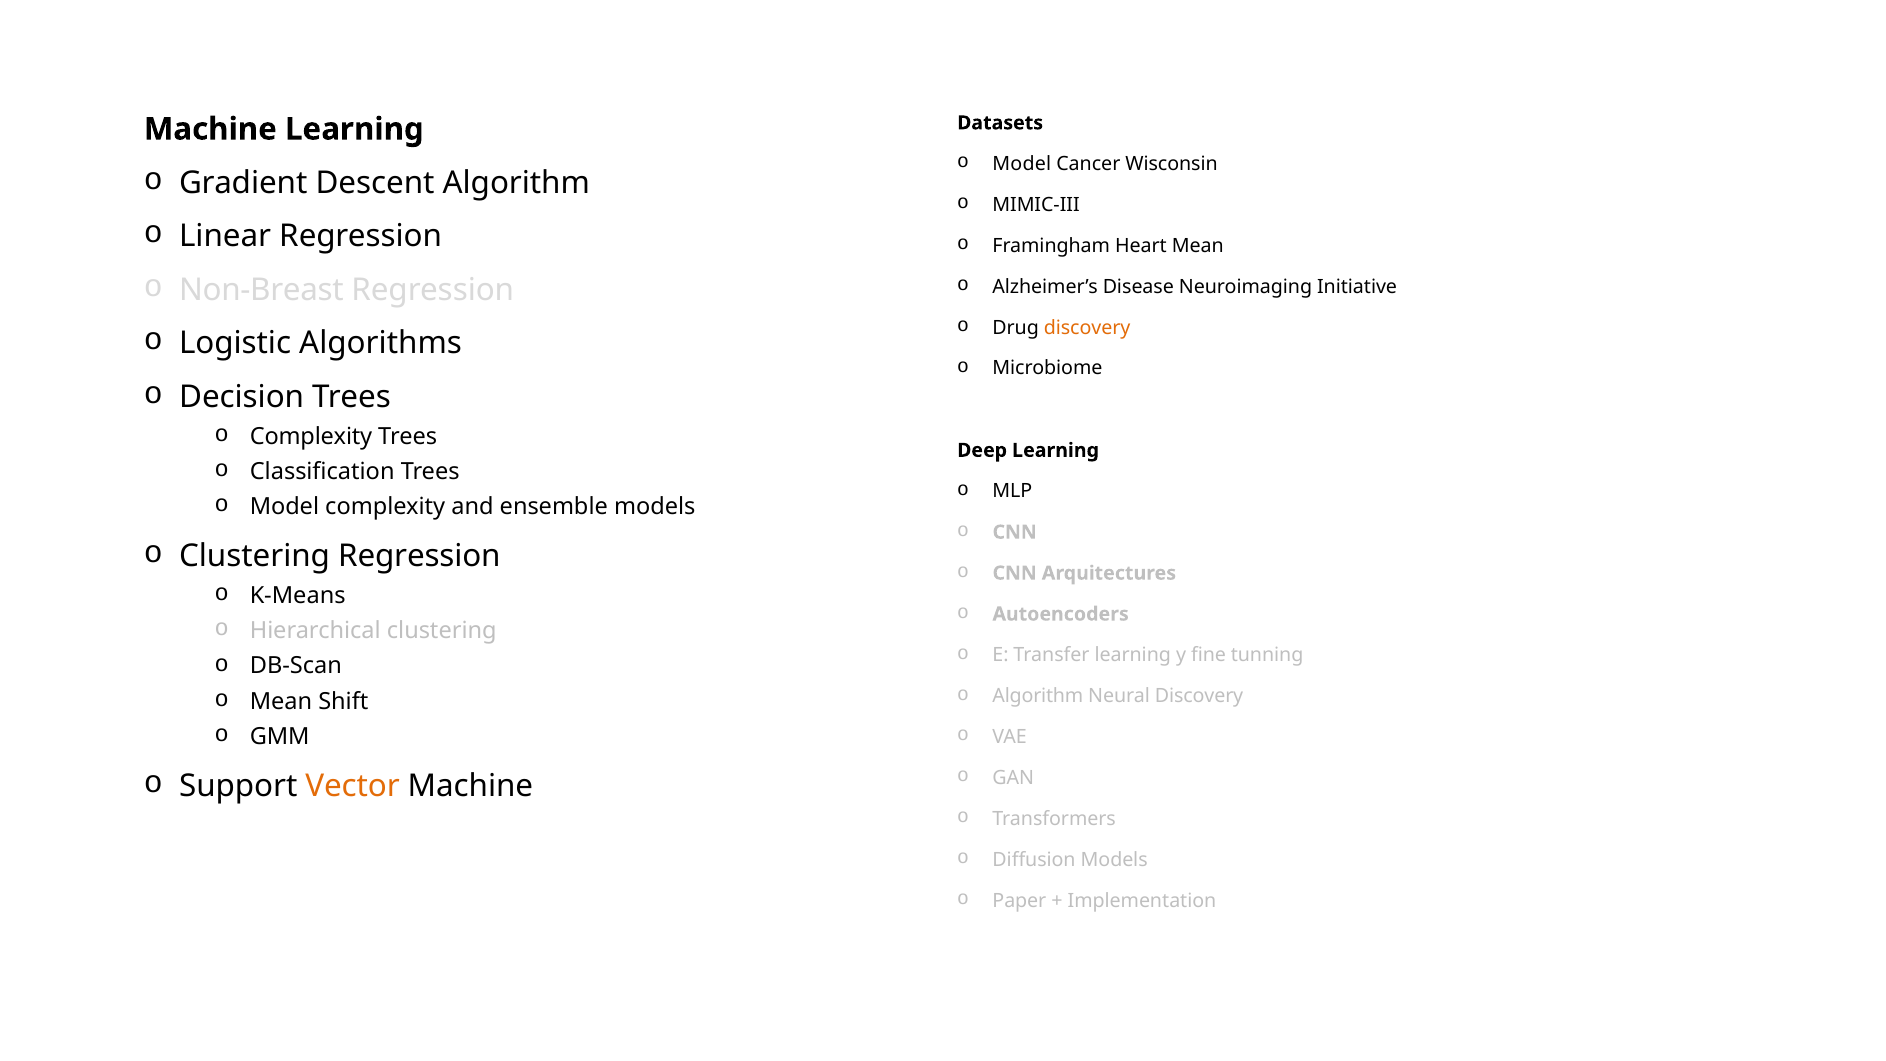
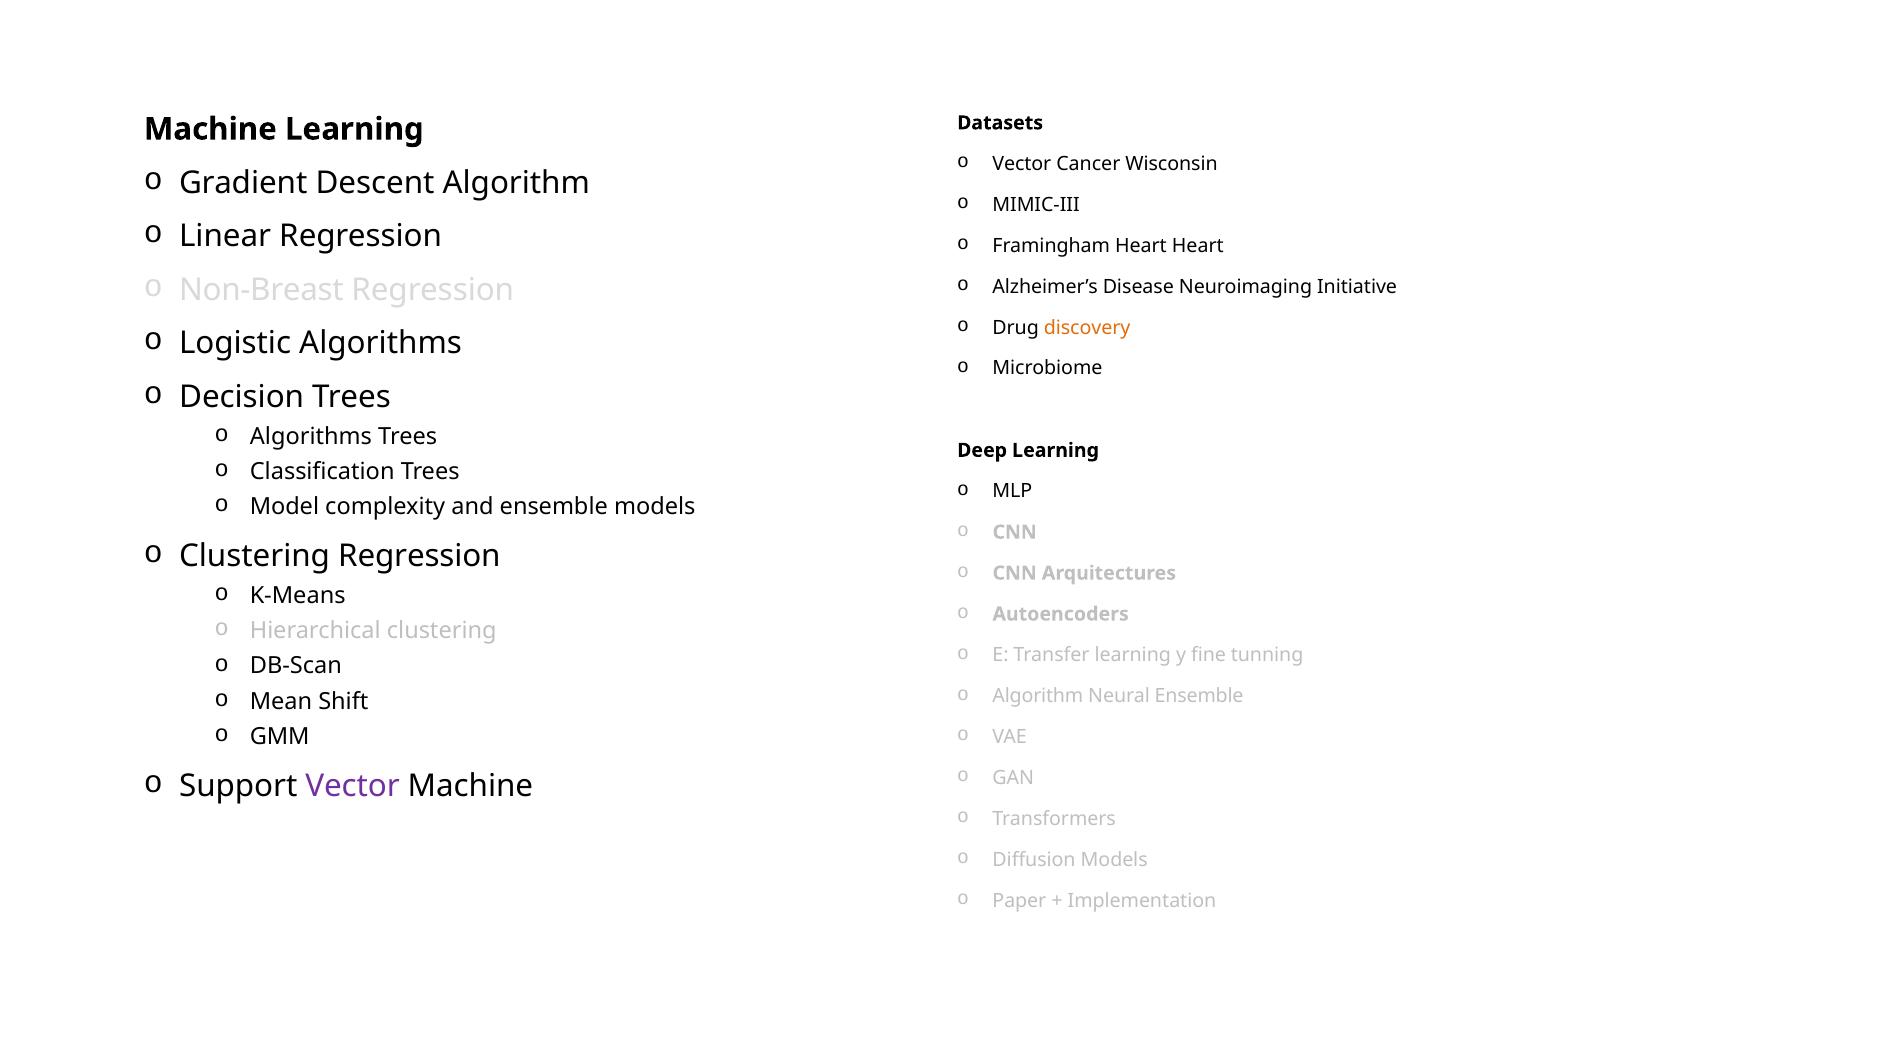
Model: Model -> Vector (1022, 164)
Heart Mean: Mean -> Heart (1198, 246)
Complexity: Complexity -> Algorithms (311, 436)
Neural Discovery: Discovery -> Ensemble (1199, 696)
Vector colour: orange -> purple (353, 786)
